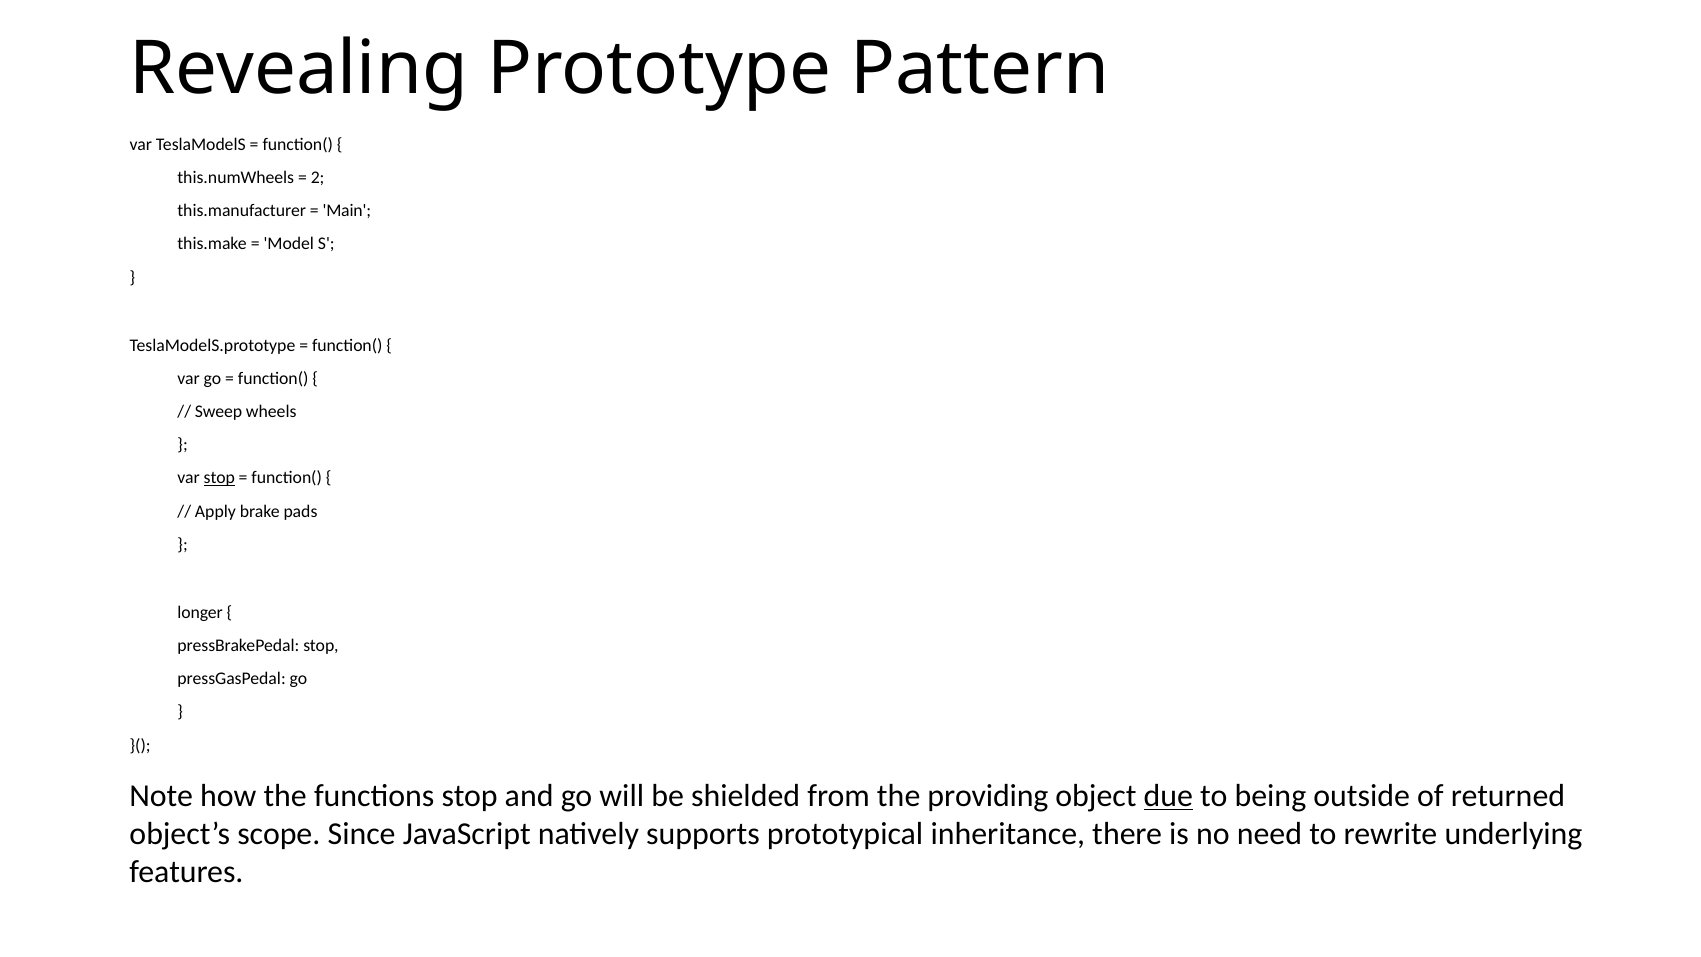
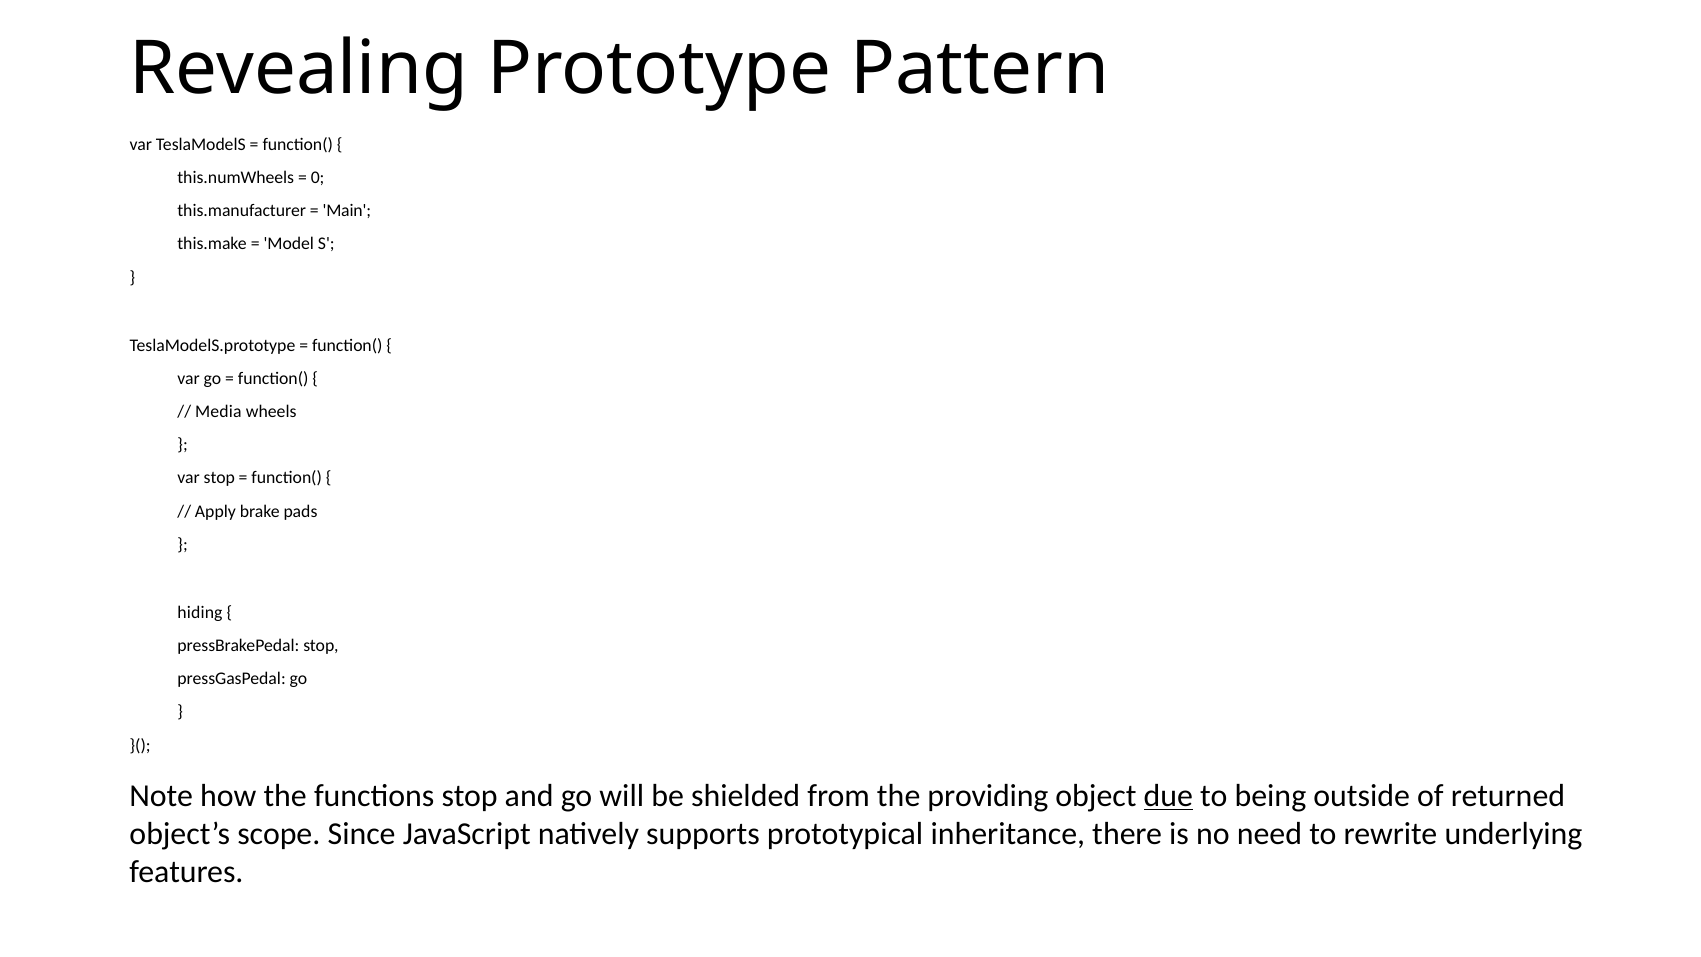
2: 2 -> 0 (318, 178)
Sweep: Sweep -> Media (218, 412)
stop underline: present -> none (219, 478)
longer: longer -> hiding (200, 612)
